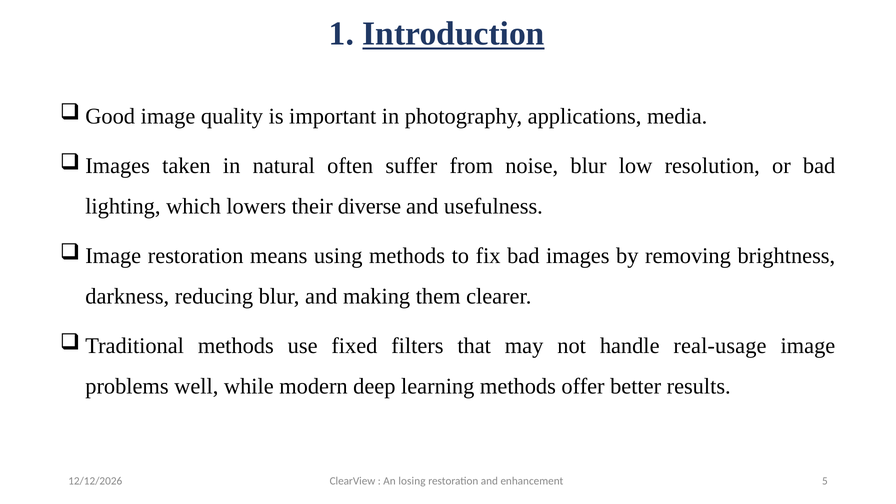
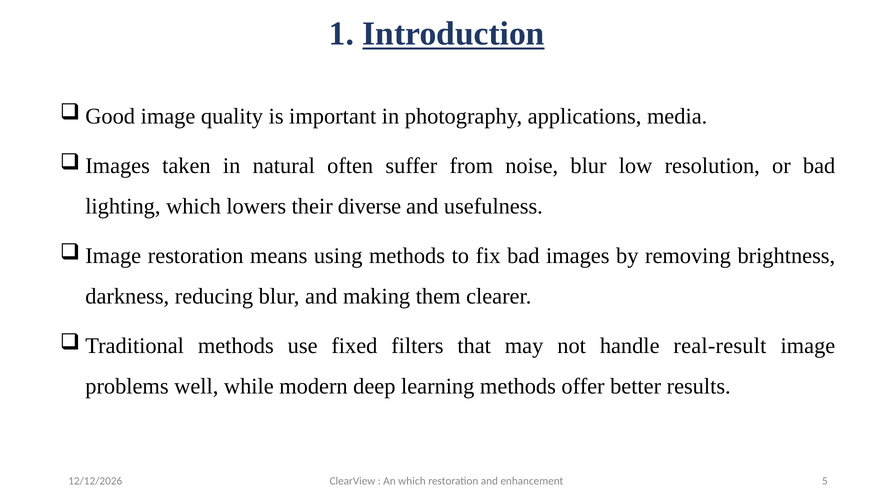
real-usage: real-usage -> real-result (720, 346)
An losing: losing -> which (412, 481)
